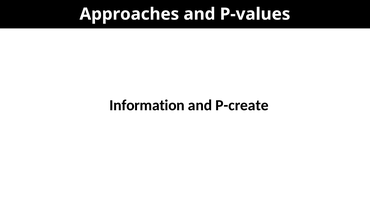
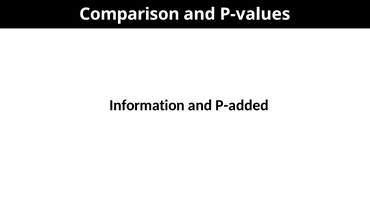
Approaches: Approaches -> Comparison (129, 14)
P-create: P-create -> P-added (242, 105)
